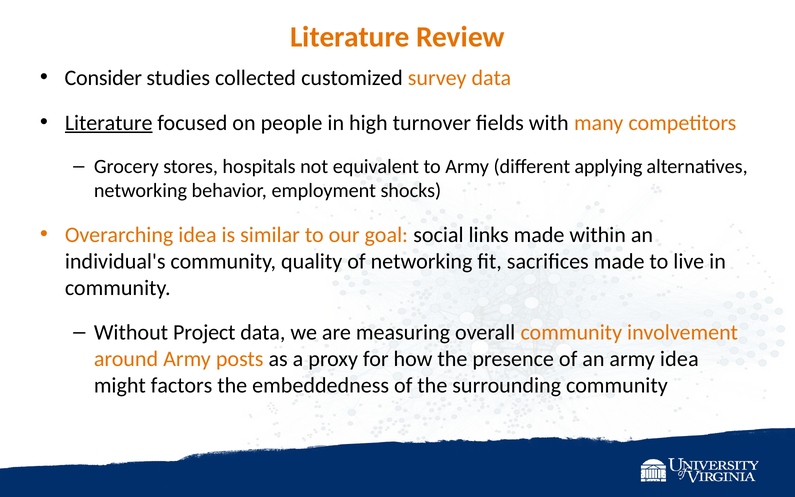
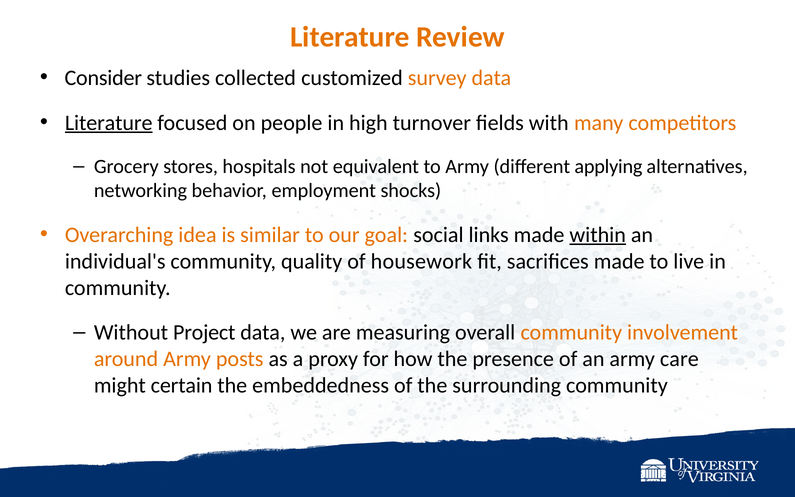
within underline: none -> present (598, 235)
of networking: networking -> housework (421, 261)
army idea: idea -> care (679, 359)
factors: factors -> certain (182, 386)
